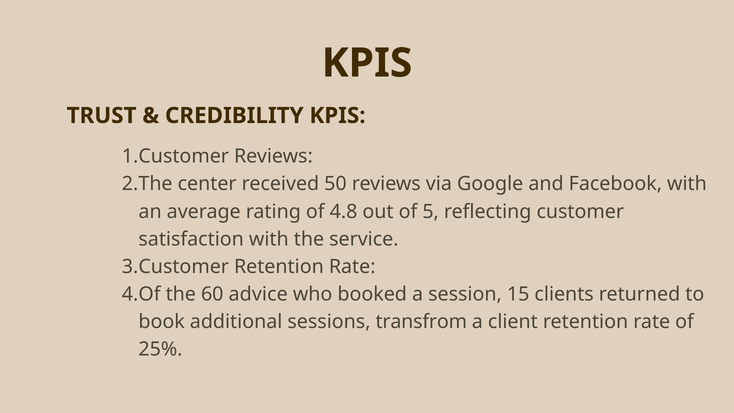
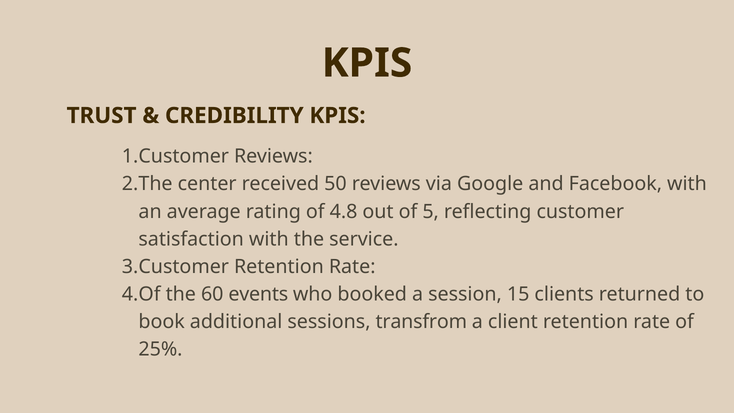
advice: advice -> events (258, 294)
